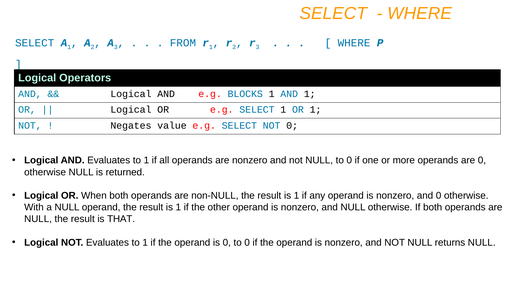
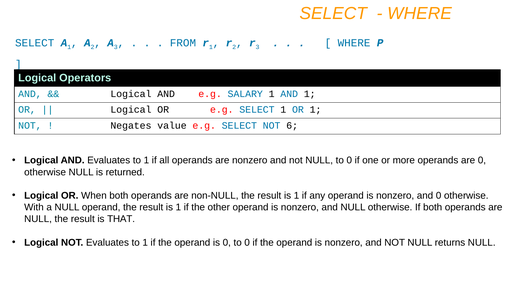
BLOCKS: BLOCKS -> SALARY (245, 94)
NOT 0: 0 -> 6 (292, 126)
